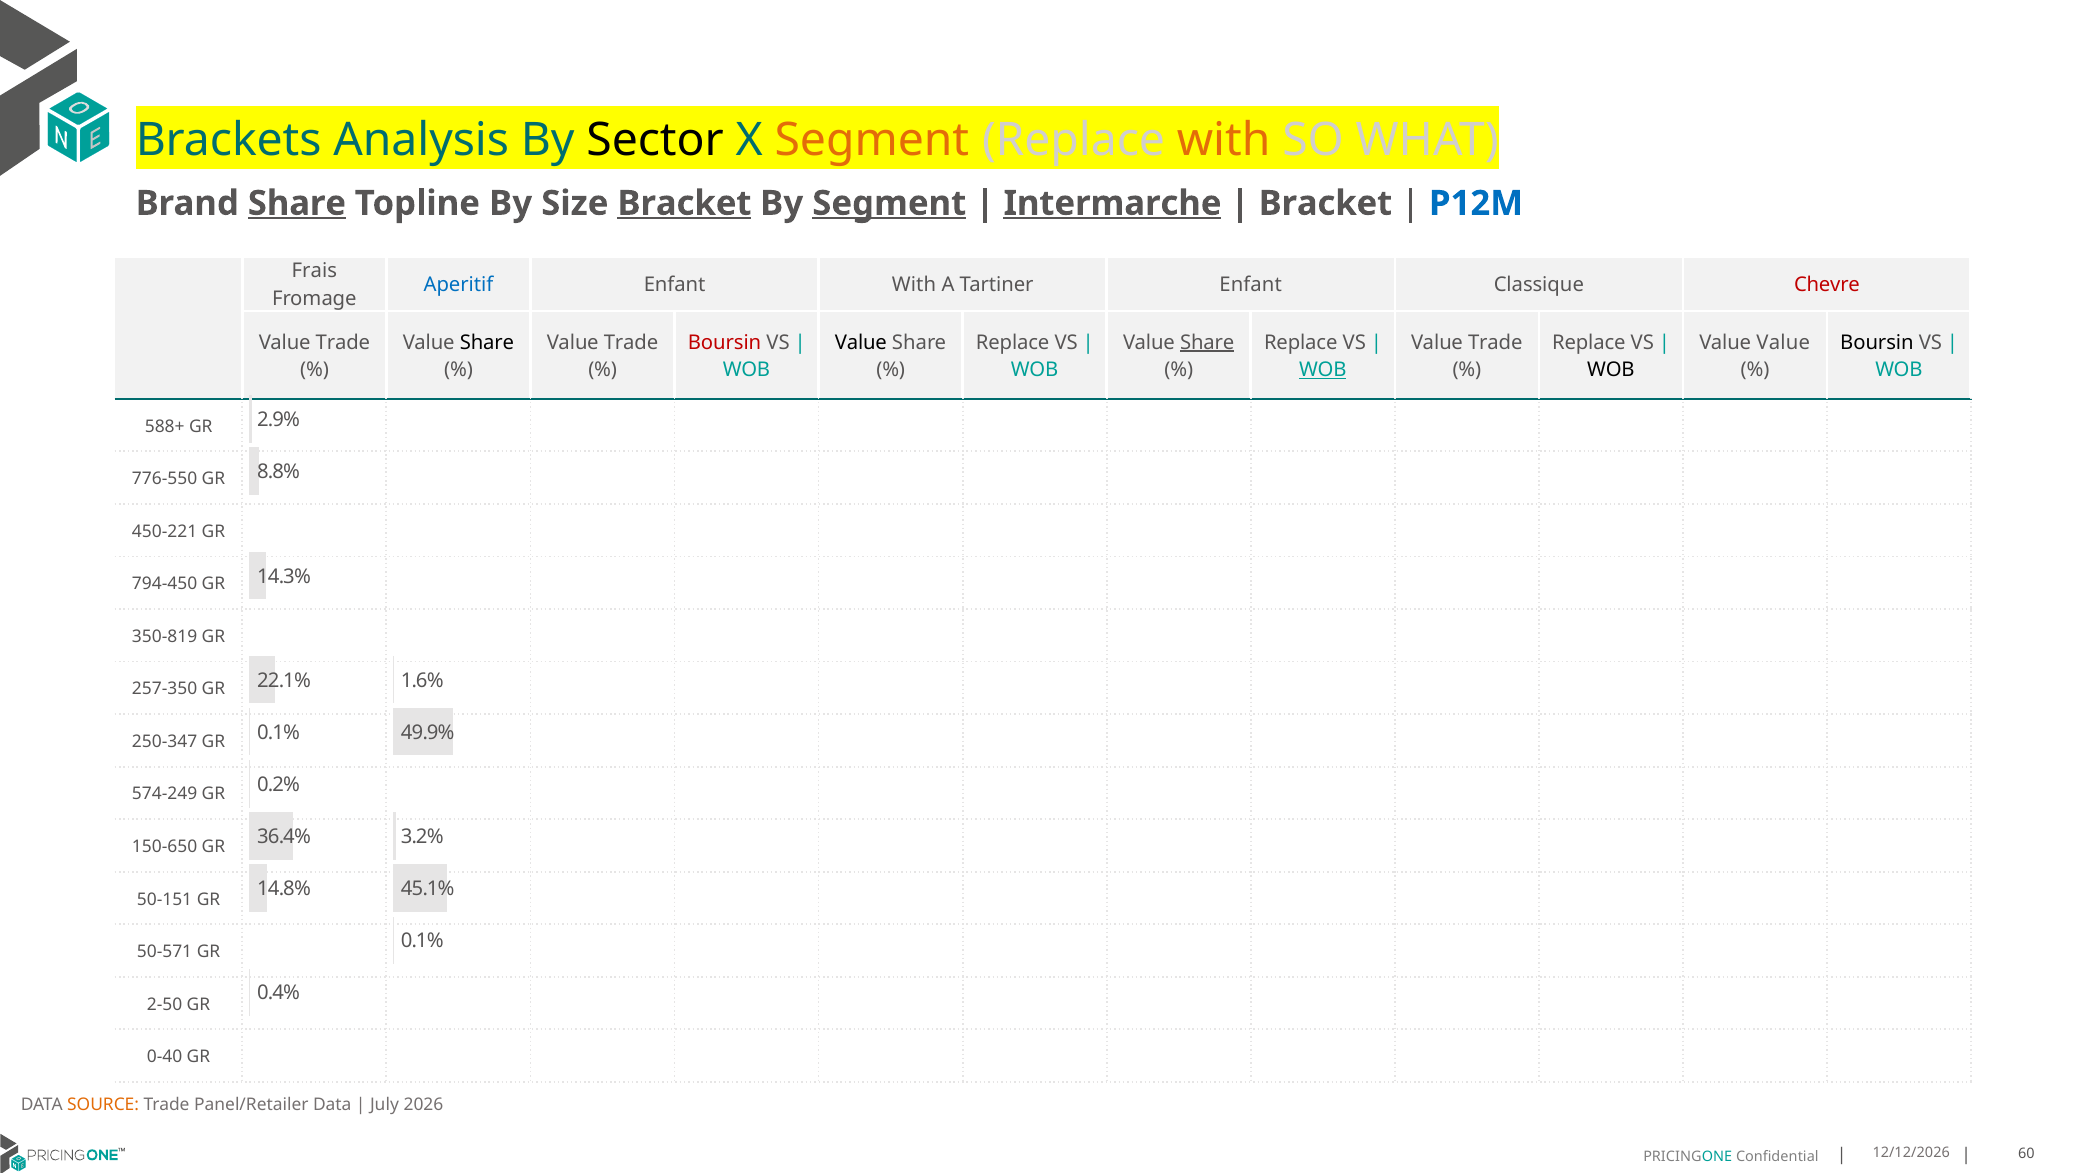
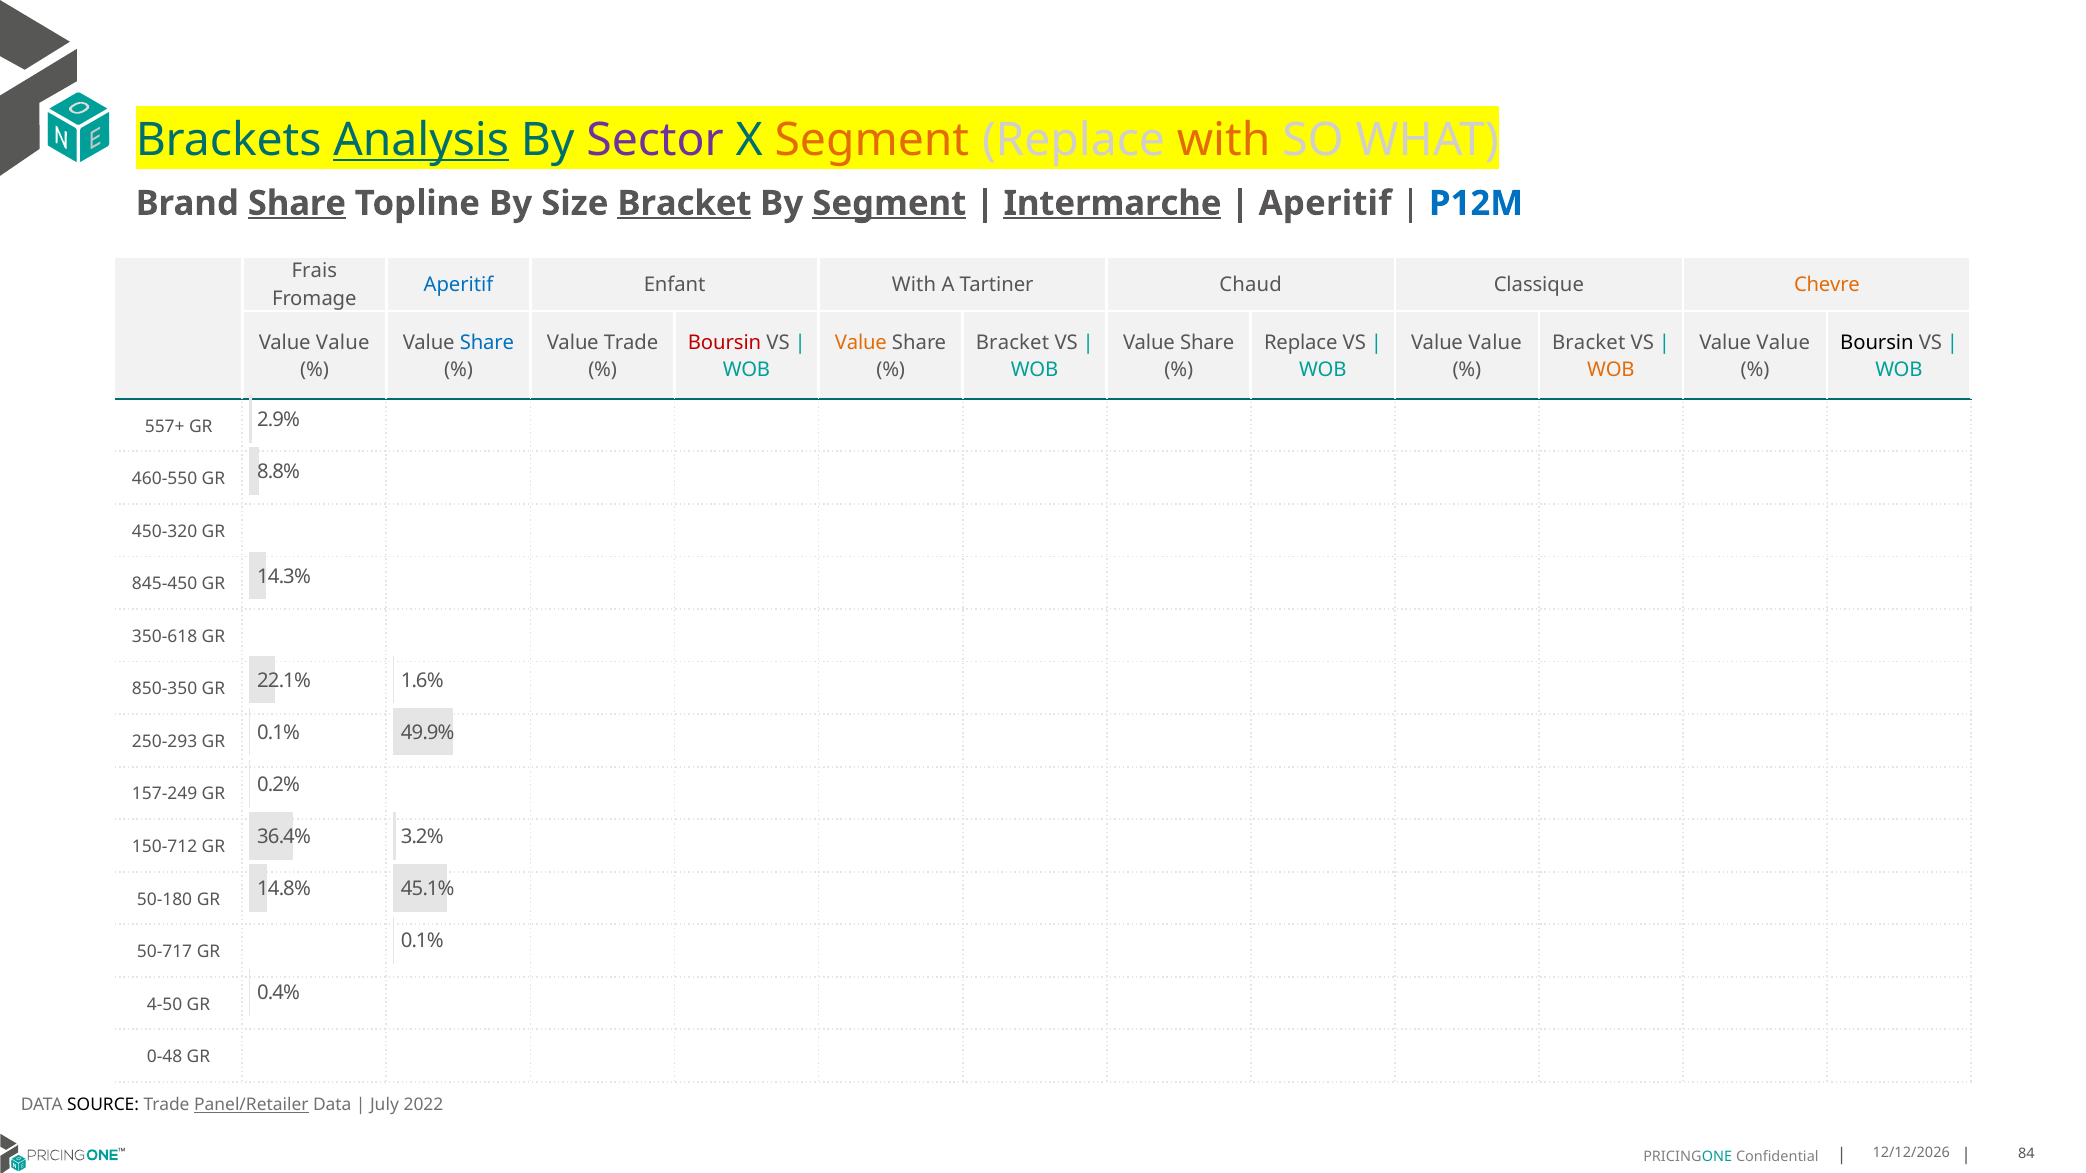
Analysis underline: none -> present (421, 140)
Sector colour: black -> purple (655, 140)
Bracket: Bracket -> Aperitif (1325, 203)
Tartiner Enfant: Enfant -> Chaud (1251, 285)
Chevre colour: red -> orange (1827, 285)
Trade: Trade -> Value (343, 343)
Share colour: black -> blue (487, 343)
Value colour: black -> orange (861, 343)
Replace: Replace -> Bracket (1013, 343)
Share underline: present -> none (1207, 343)
Trade: Trade -> Value (1495, 343)
Replace: Replace -> Bracket (1589, 343)
WOB underline: present -> none (1323, 370)
WOB colour: black -> orange (1611, 370)
588+: 588+ -> 557+ (165, 427)
776-550: 776-550 -> 460-550 (165, 479)
450-221: 450-221 -> 450-320 (165, 532)
794-450: 794-450 -> 845-450 (165, 584)
350-819: 350-819 -> 350-618 (165, 637)
257-350: 257-350 -> 850-350 (165, 689)
250-347: 250-347 -> 250-293 (165, 742)
574-249: 574-249 -> 157-249 (165, 794)
150-650: 150-650 -> 150-712 (165, 847)
50-151: 50-151 -> 50-180 (165, 900)
50-571: 50-571 -> 50-717 (165, 952)
2-50: 2-50 -> 4-50 (165, 1005)
0-40: 0-40 -> 0-48 (165, 1057)
SOURCE colour: orange -> black (103, 1105)
Panel/Retailer underline: none -> present (251, 1105)
2026: 2026 -> 2022 (423, 1105)
60: 60 -> 84 (2026, 1154)
